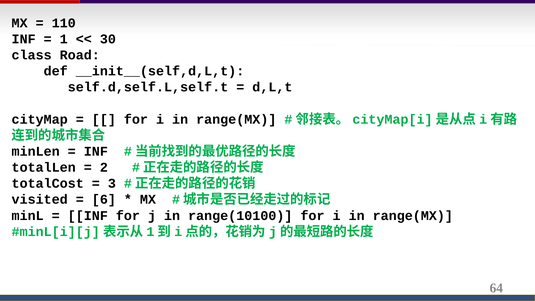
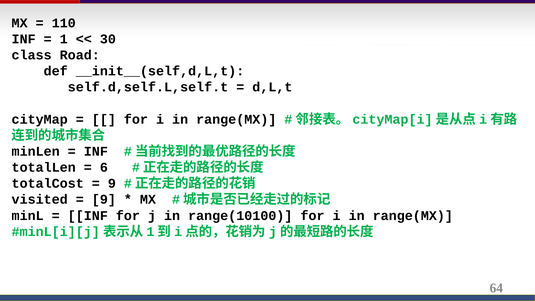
2: 2 -> 6 (104, 167)
3: 3 -> 9 (112, 183)
6: 6 -> 9 (104, 200)
